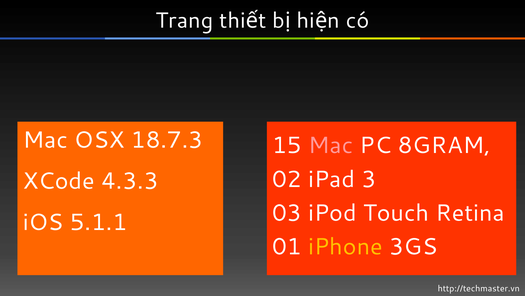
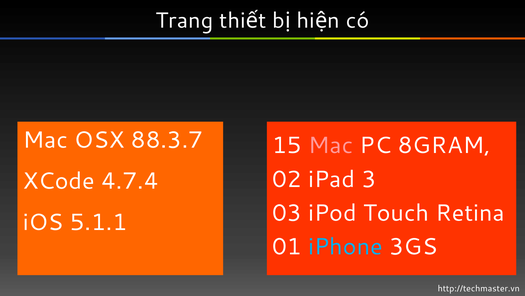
18.7.3: 18.7.3 -> 88.3.7 (167, 140)
4.3.3: 4.3.3 -> 4.7.4 (130, 181)
iPhone colour: yellow -> light blue (345, 246)
